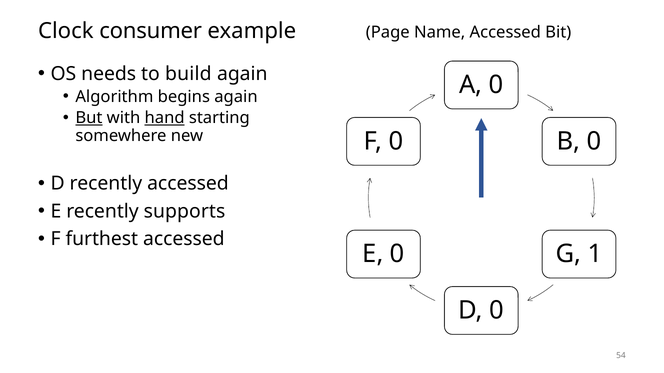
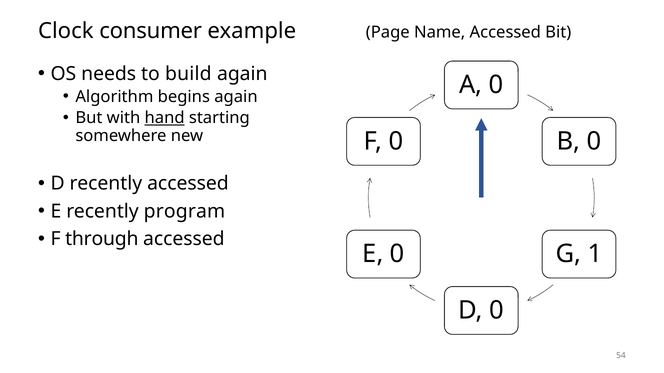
But underline: present -> none (89, 118)
supports: supports -> program (184, 212)
furthest: furthest -> through (102, 239)
